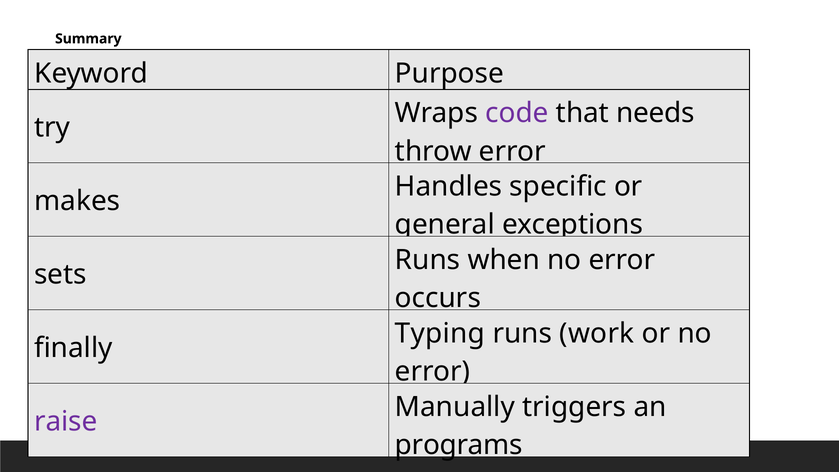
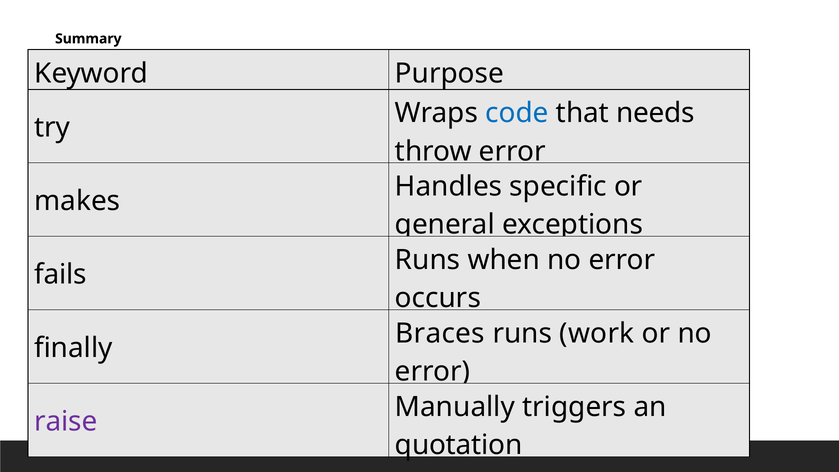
code colour: purple -> blue (517, 113)
sets: sets -> fails (60, 275)
Typing: Typing -> Braces (440, 334)
programs: programs -> quotation (459, 445)
